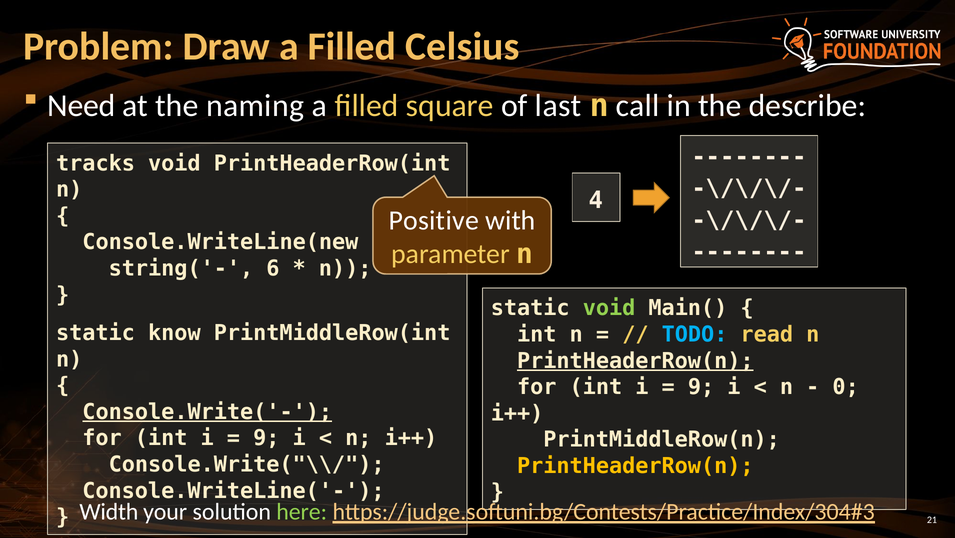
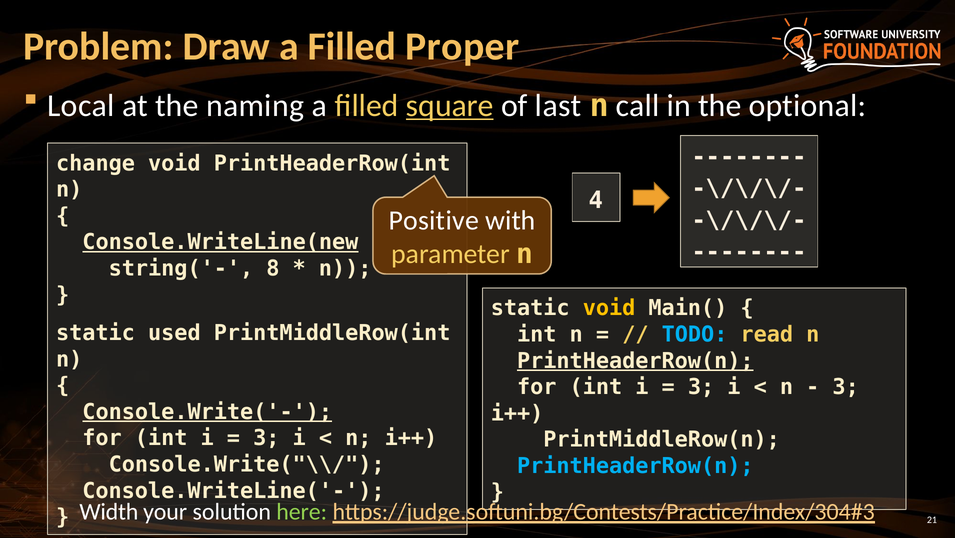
Celsius: Celsius -> Proper (462, 46)
Need: Need -> Local (81, 105)
square underline: none -> present (450, 105)
describe: describe -> optional (807, 105)
tracks: tracks -> change (96, 163)
Console.WriteLine(new underline: none -> present (220, 242)
6: 6 -> 8 (273, 268)
void colour: light green -> yellow (609, 308)
know: know -> used (174, 333)
9: 9 -> 3 (701, 387)
0: 0 -> 3 (846, 387)
9: 9 -> 3 (266, 438)
PrintHeaderRow(n colour: yellow -> light blue (635, 465)
